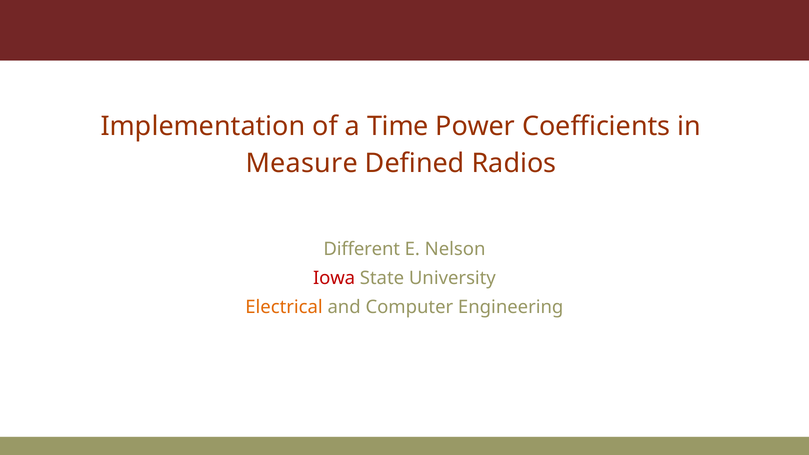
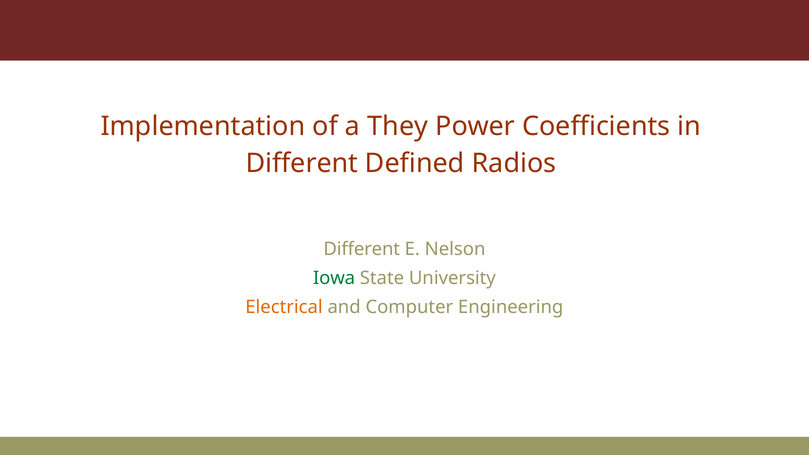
Time: Time -> They (398, 127)
Measure: Measure -> Different (302, 163)
Iowa colour: red -> green (334, 278)
